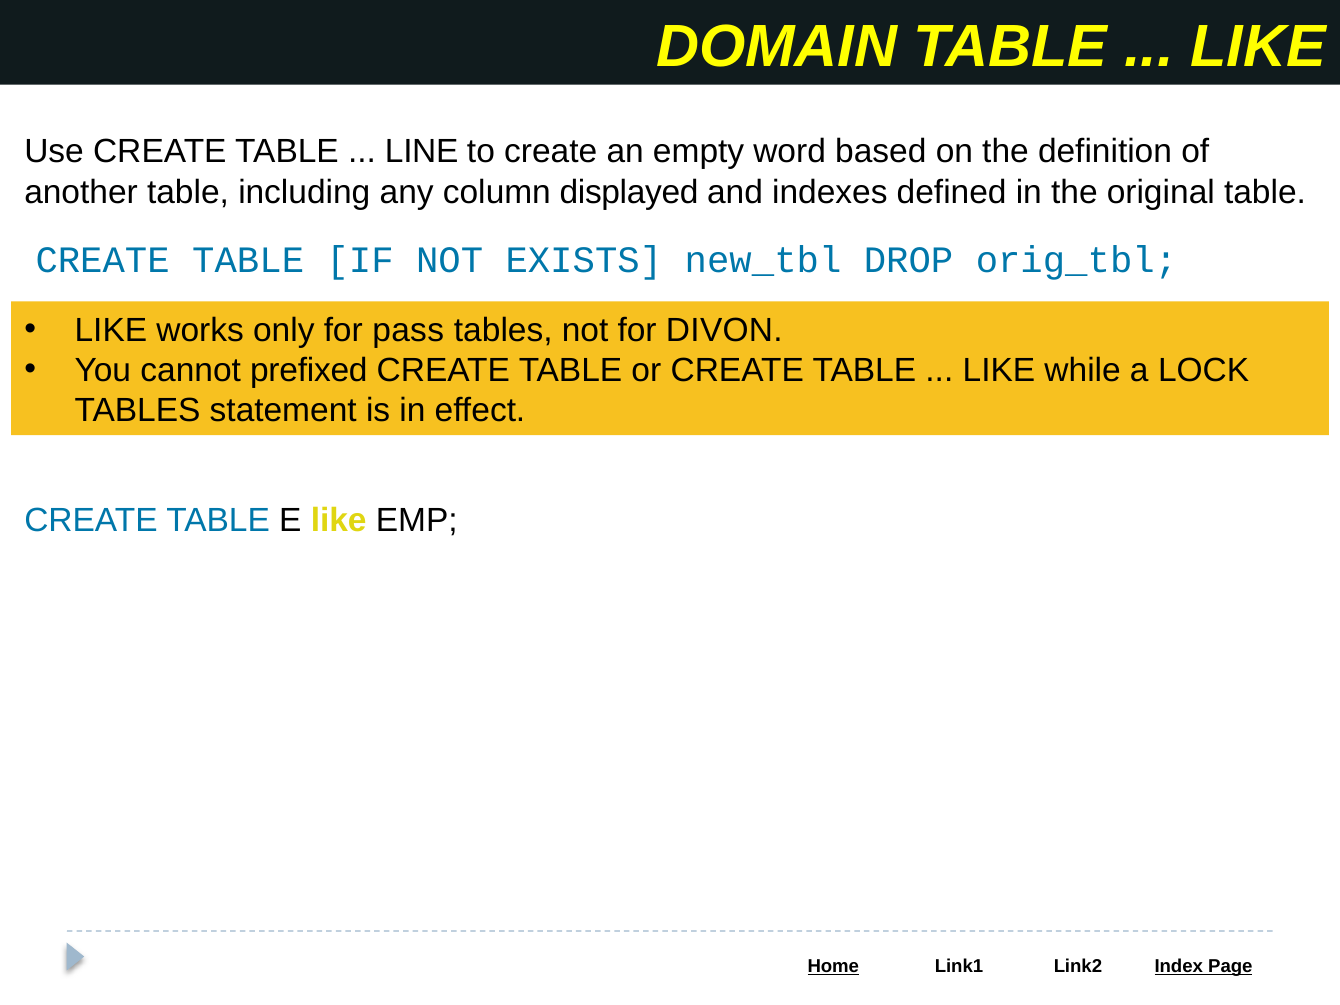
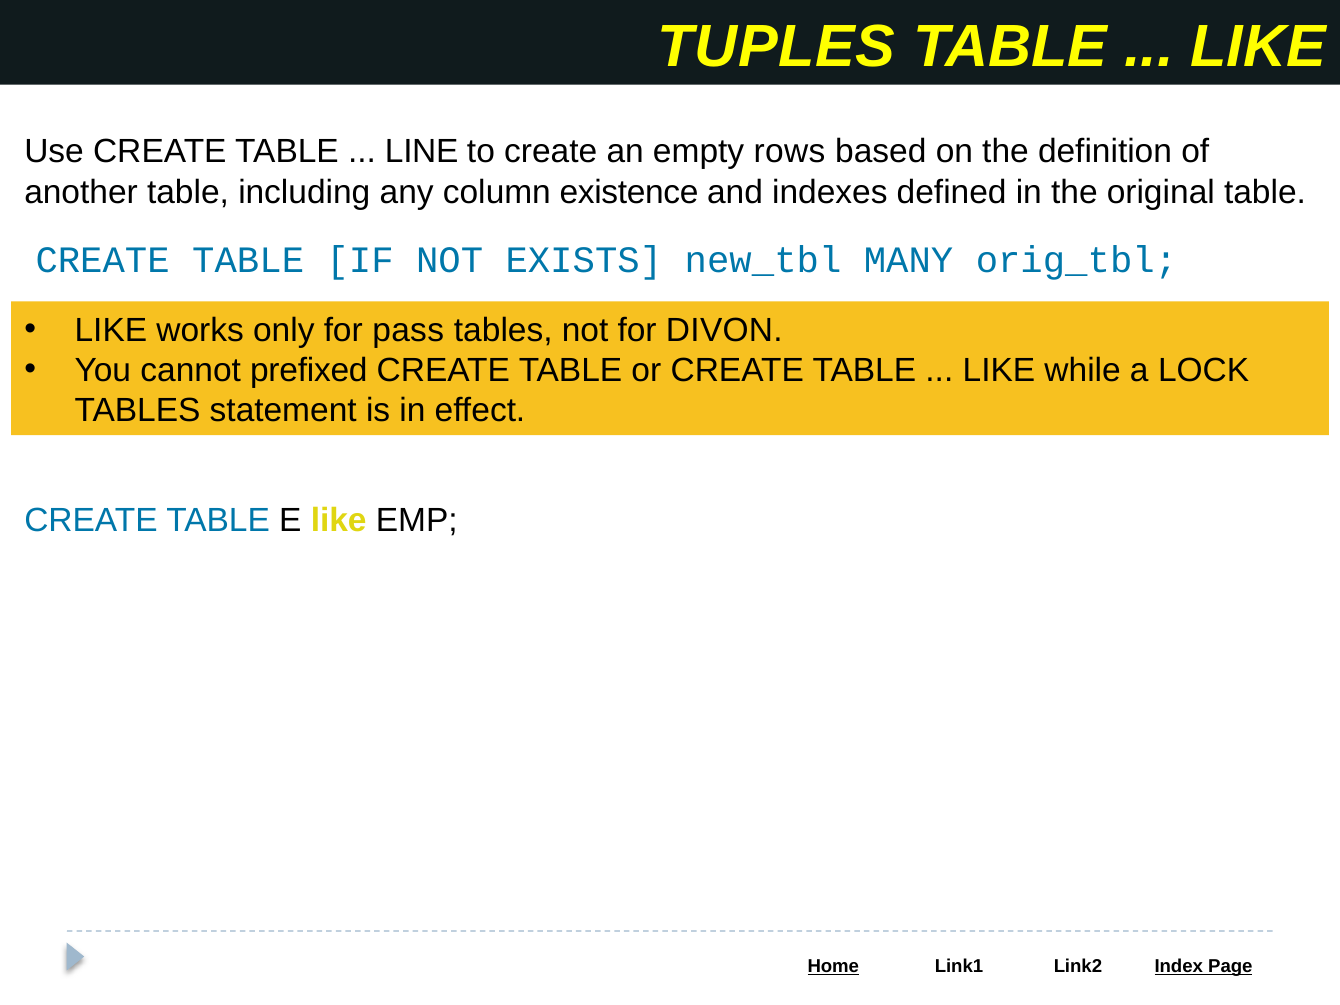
DOMAIN: DOMAIN -> TUPLES (776, 46)
word: word -> rows (789, 152)
displayed: displayed -> existence (629, 192)
DROP: DROP -> MANY (909, 261)
